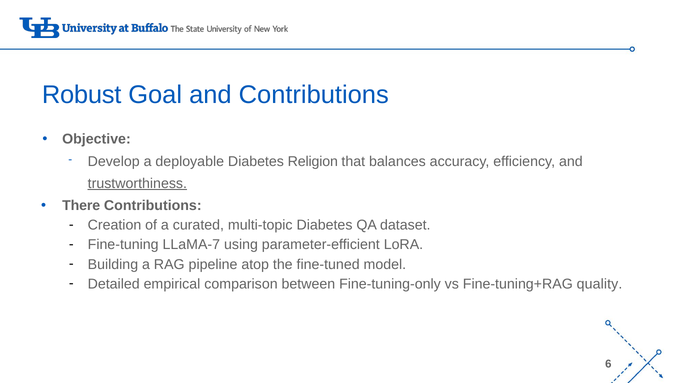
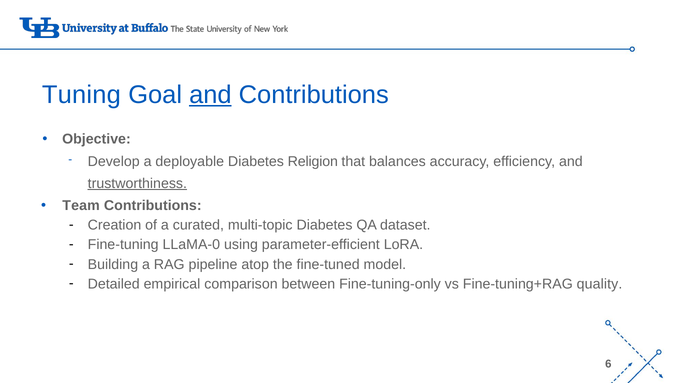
Robust: Robust -> Tuning (81, 95)
and underline: none -> present (210, 95)
There: There -> Team (81, 205)
LLaMA-7: LLaMA-7 -> LLaMA-0 (191, 244)
